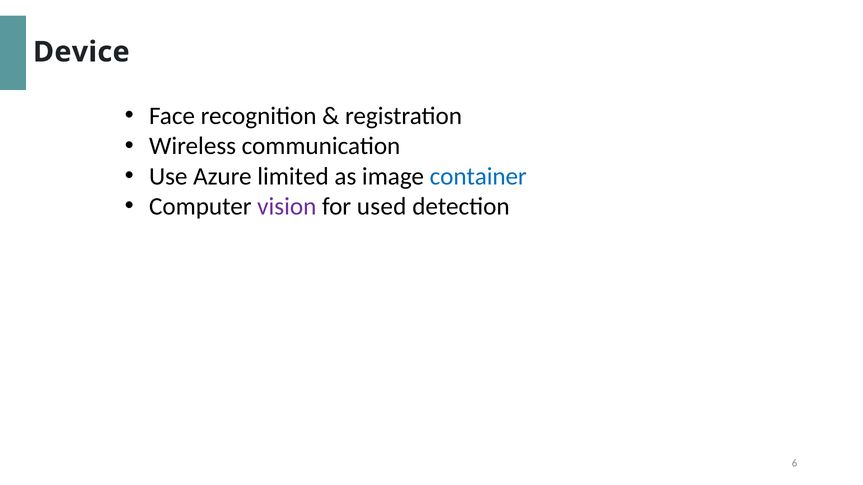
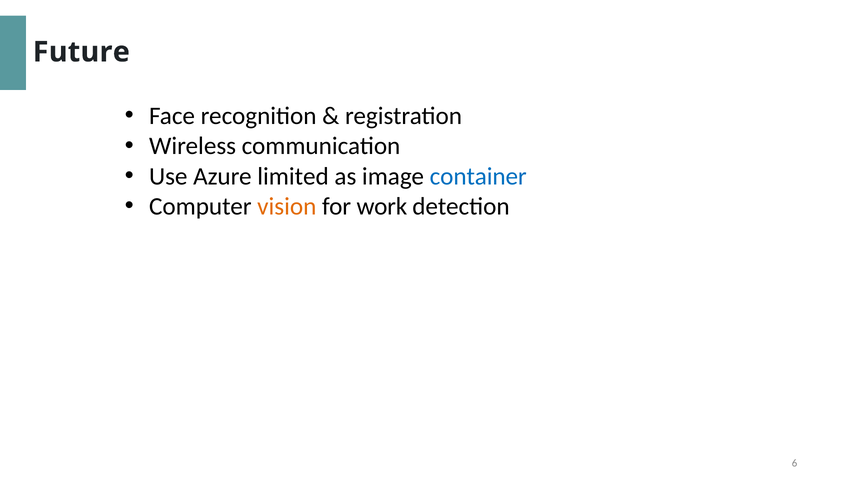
Device: Device -> Future (81, 52)
vision colour: purple -> orange (287, 207)
used: used -> work (382, 207)
